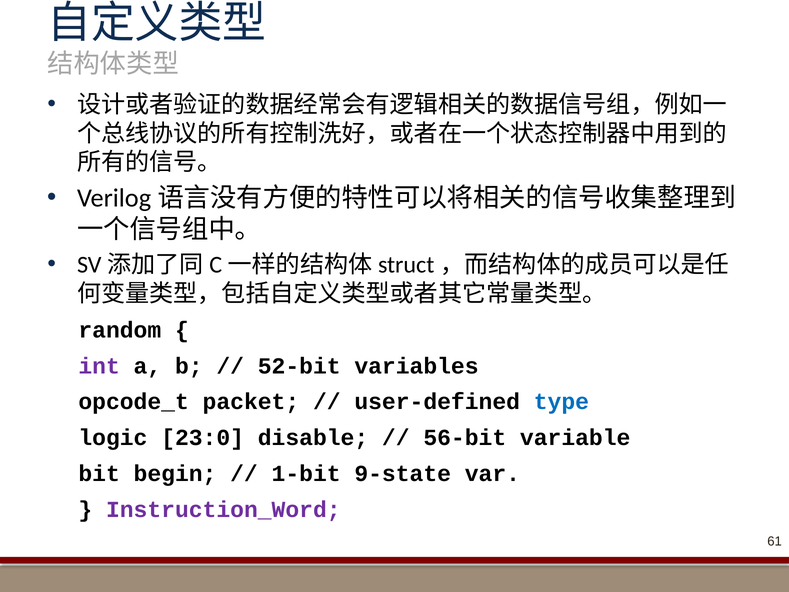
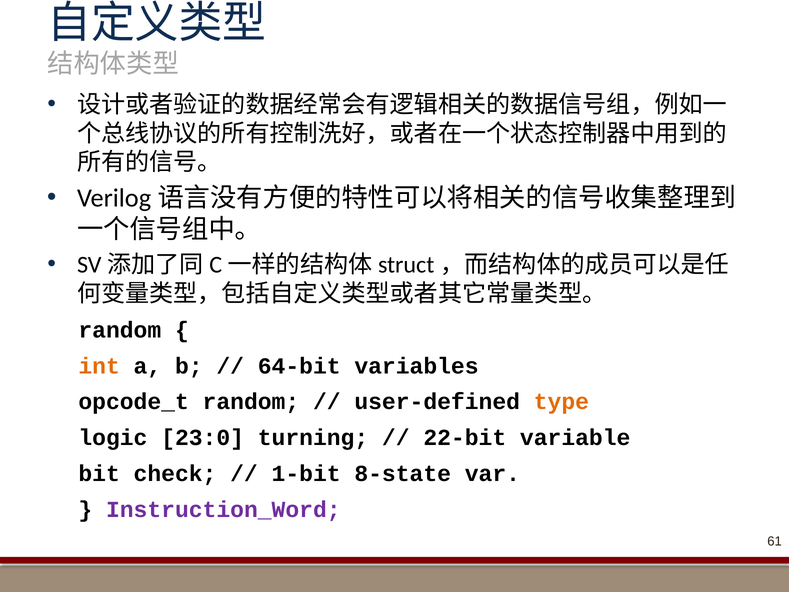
int colour: purple -> orange (99, 366)
52-bit: 52-bit -> 64-bit (299, 366)
opcode_t packet: packet -> random (251, 402)
type colour: blue -> orange (561, 402)
disable: disable -> turning (313, 438)
56-bit: 56-bit -> 22-bit (465, 438)
begin: begin -> check (175, 473)
9-state: 9-state -> 8-state (403, 473)
